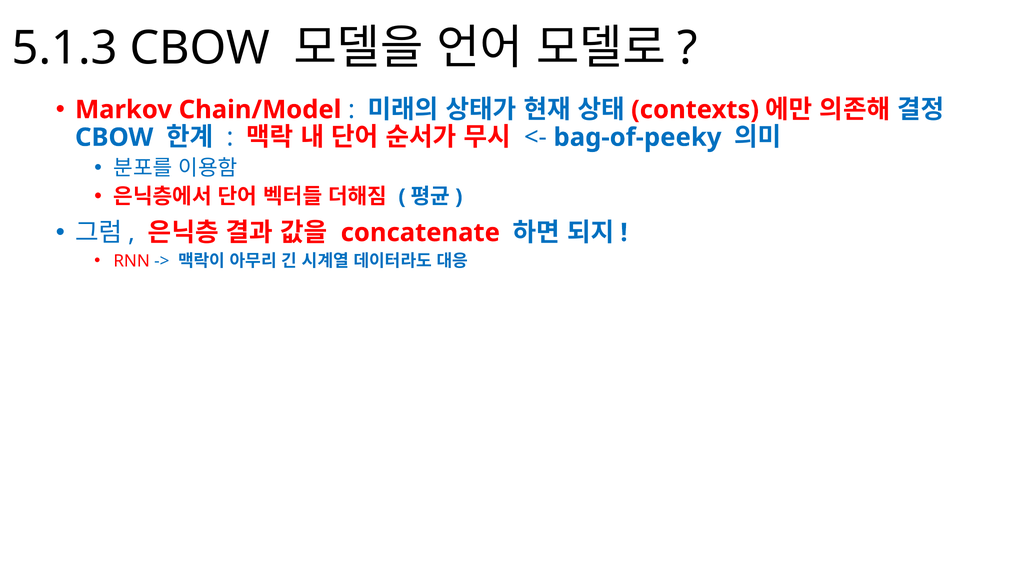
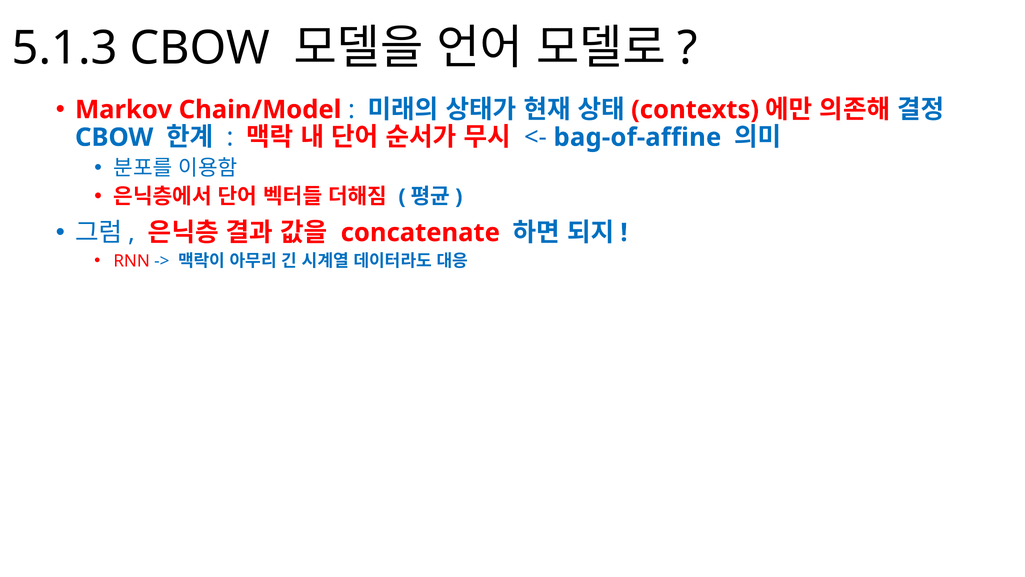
bag-of-peeky: bag-of-peeky -> bag-of-affine (637, 137)
